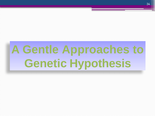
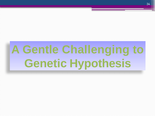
Approaches: Approaches -> Challenging (96, 50)
